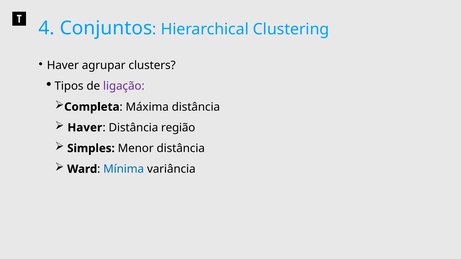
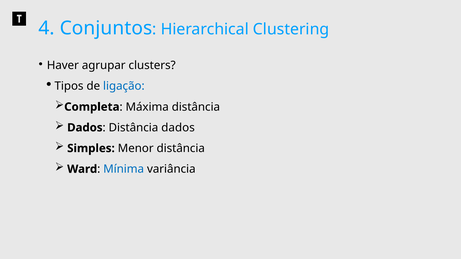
ligação colour: purple -> blue (124, 86)
Haver: Haver -> Dados (85, 128)
Distância região: região -> dados (178, 128)
